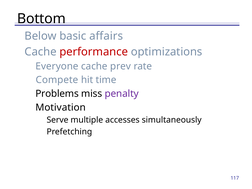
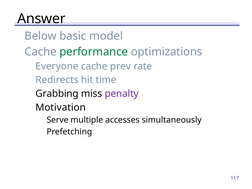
Bottom: Bottom -> Answer (41, 19)
affairs: affairs -> model (106, 36)
performance colour: red -> green (94, 52)
Compete: Compete -> Redirects (57, 80)
Problems: Problems -> Grabbing (57, 94)
